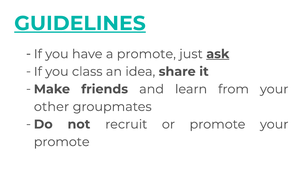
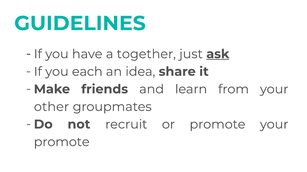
GUIDELINES underline: present -> none (80, 23)
a promote: promote -> together (146, 54)
class: class -> each (87, 72)
